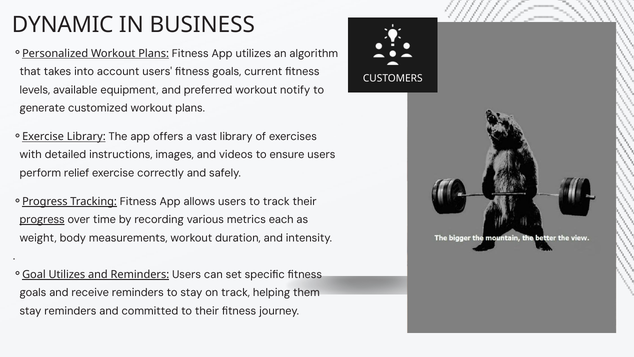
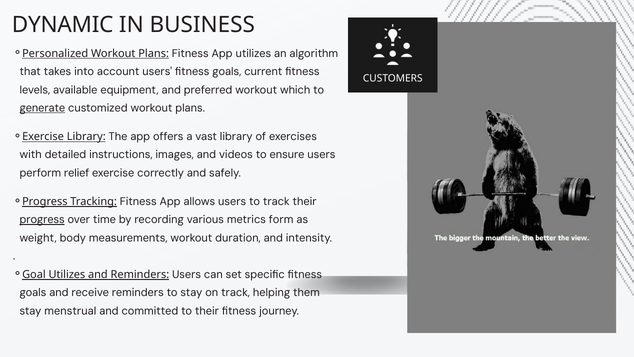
notify: notify -> which (295, 90)
generate underline: none -> present (42, 108)
each: each -> form (281, 220)
stay reminders: reminders -> menstrual (70, 311)
